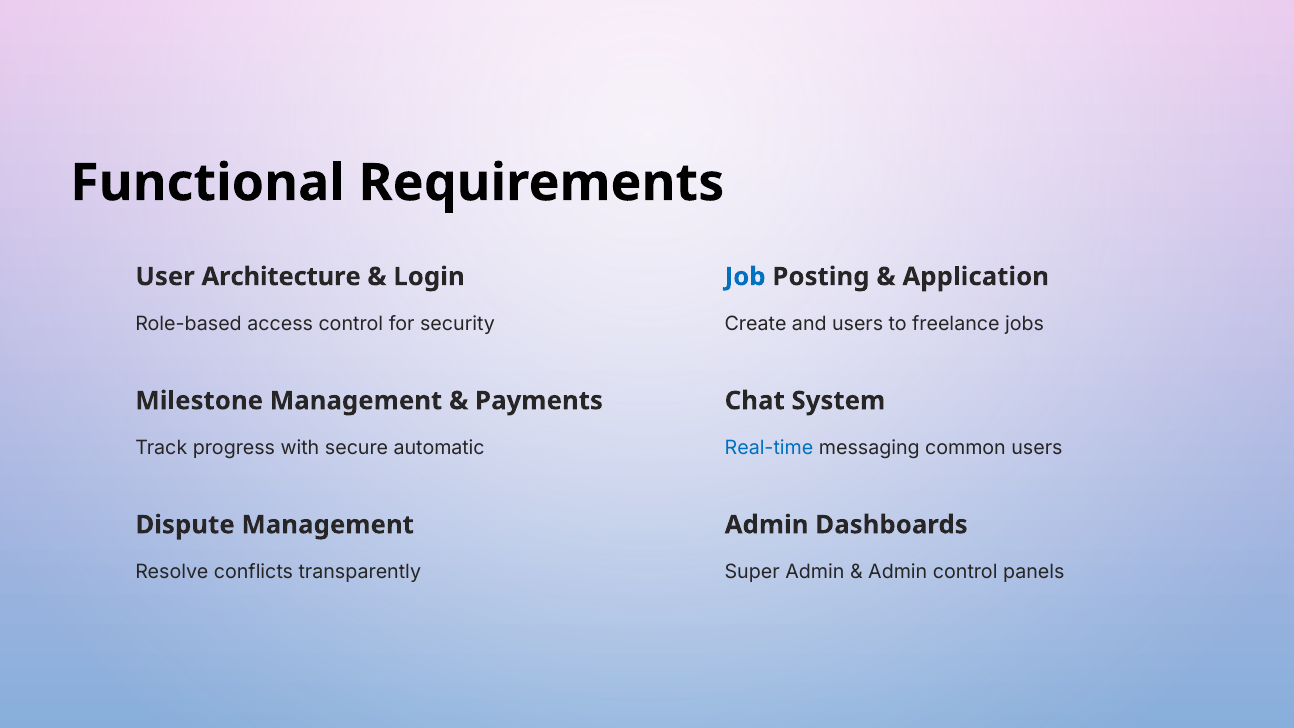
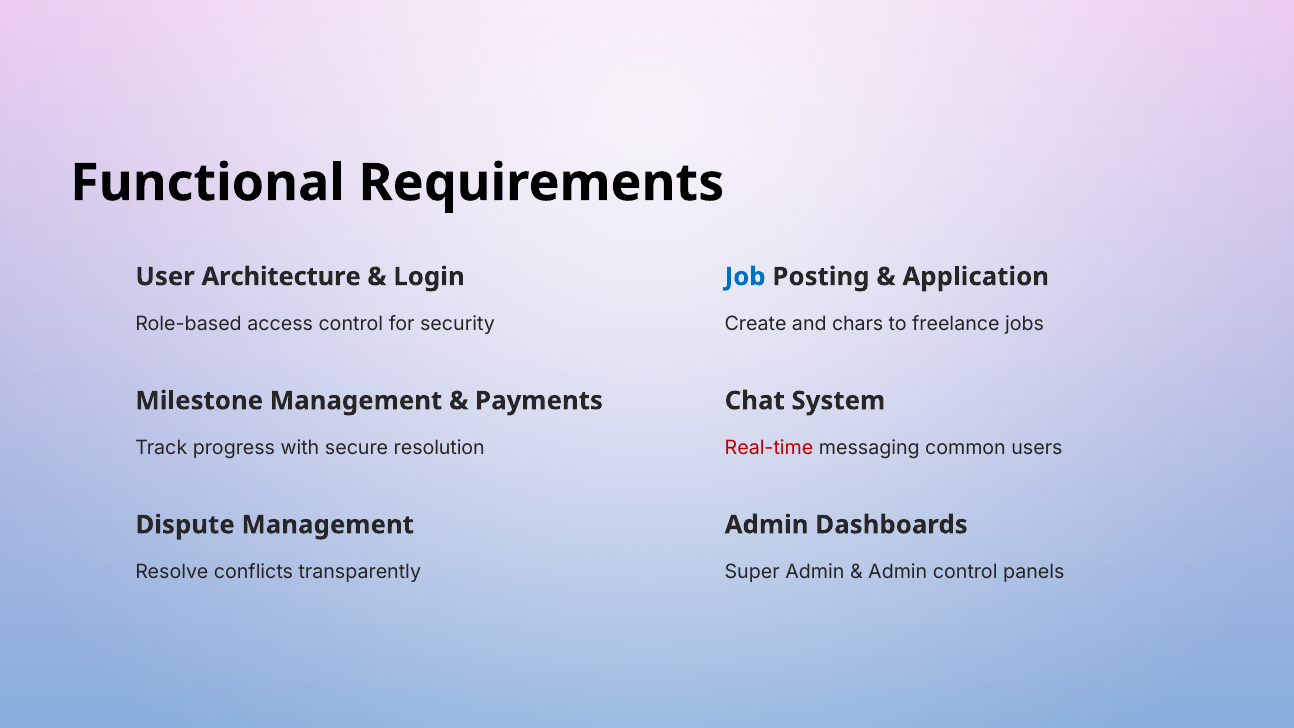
and users: users -> chars (858, 324)
automatic: automatic -> resolution (439, 448)
Real-time colour: blue -> red (769, 448)
